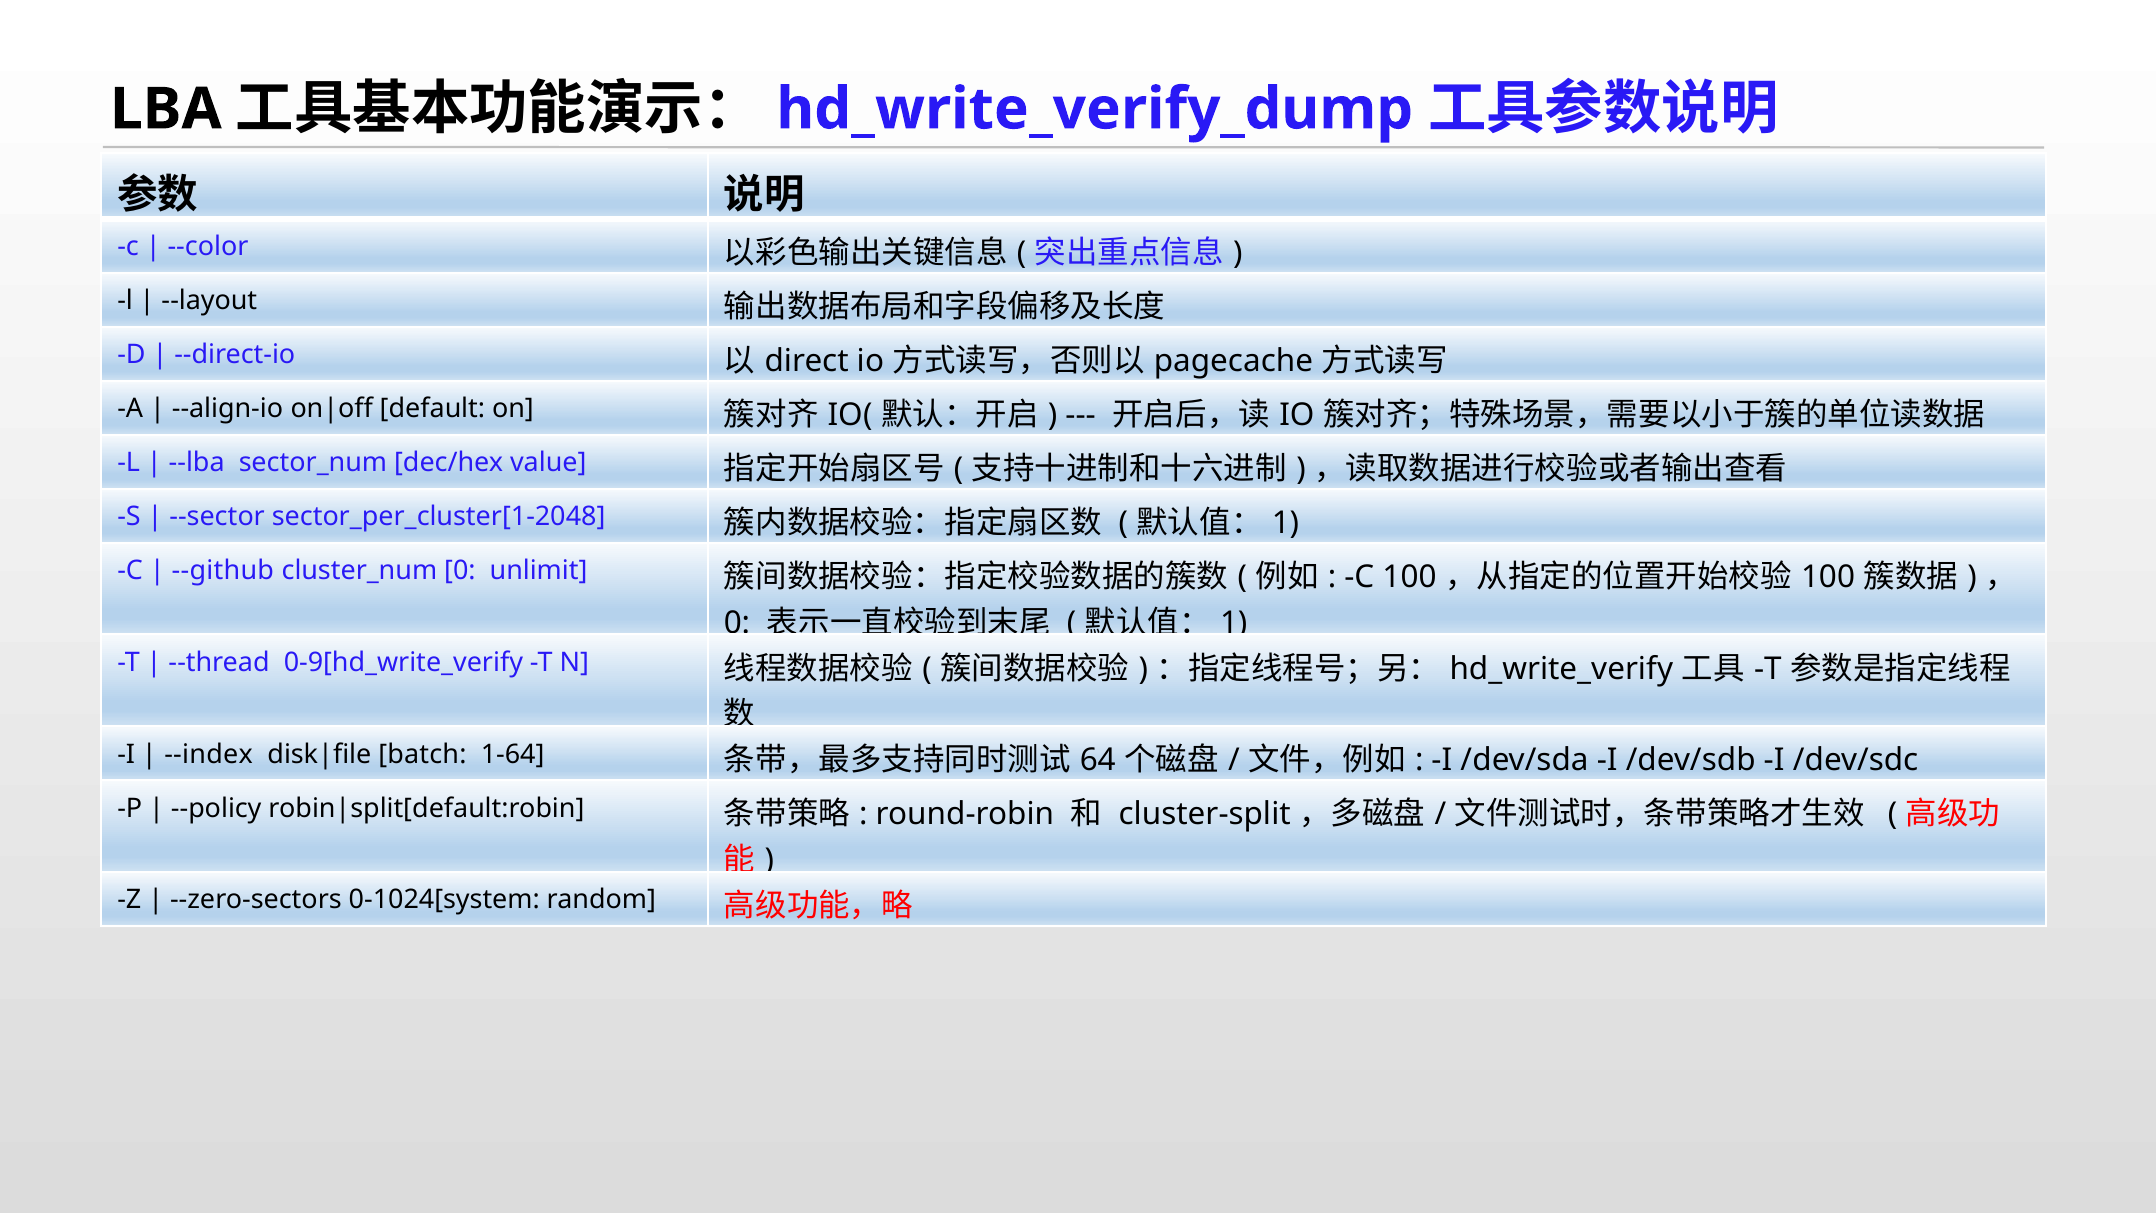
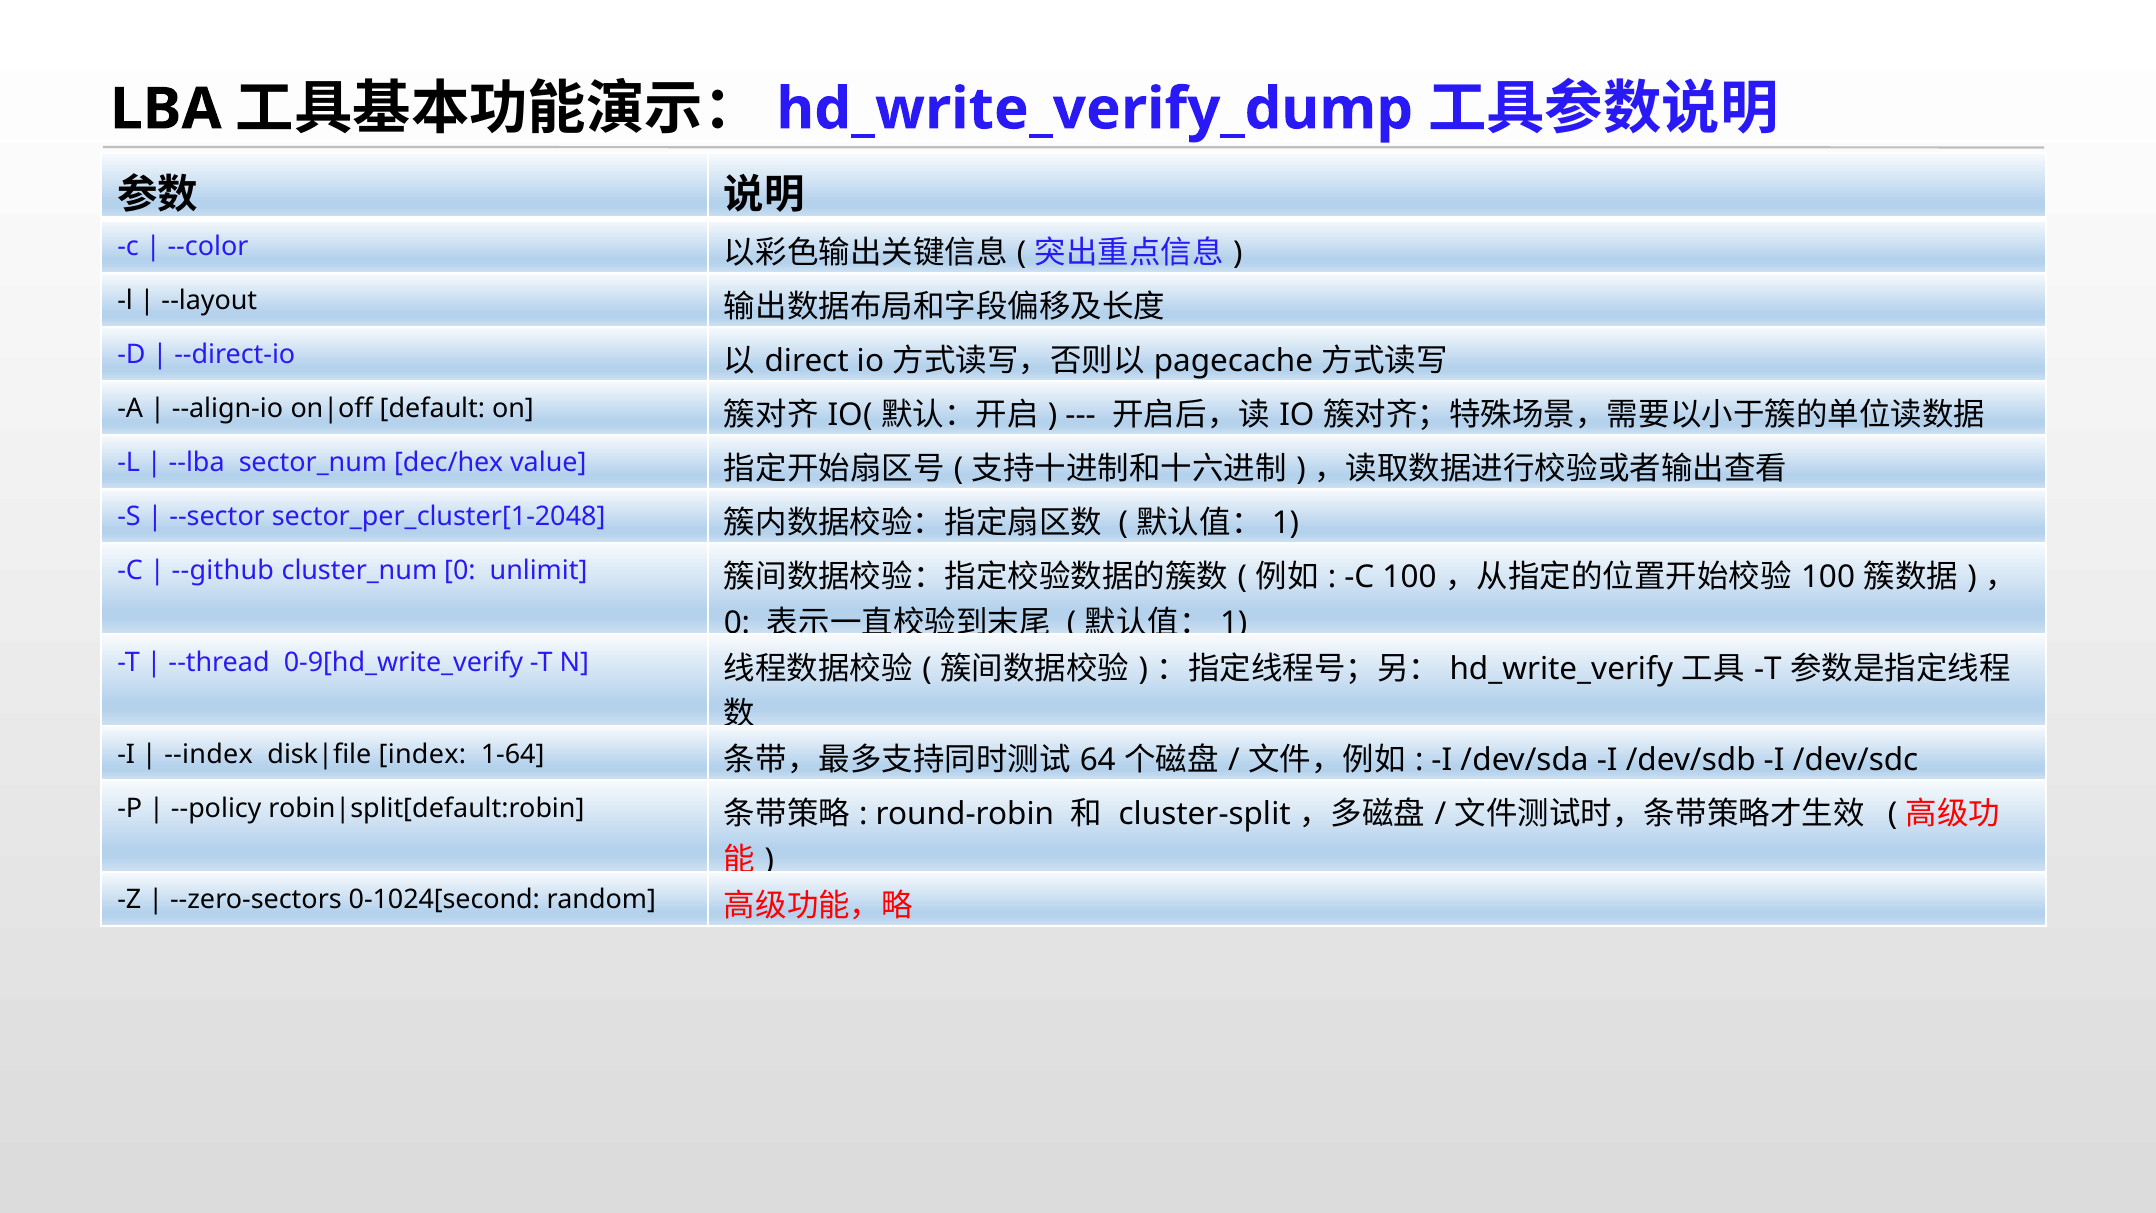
batch: batch -> index (422, 754)
0-1024[system: 0-1024[system -> 0-1024[second (444, 900)
